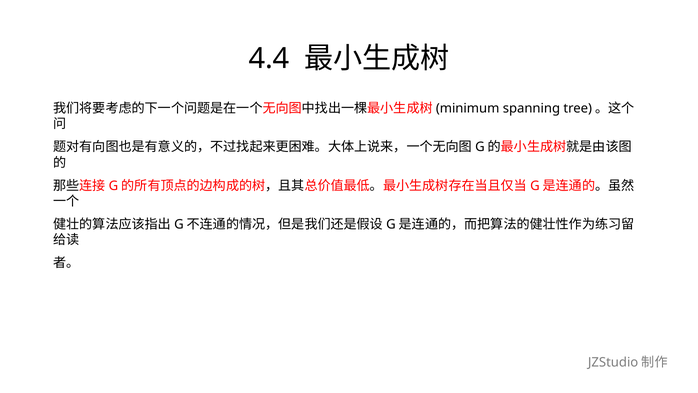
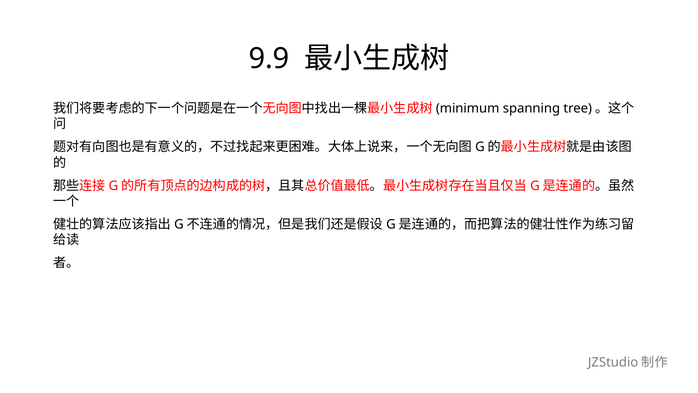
4.4: 4.4 -> 9.9 (269, 59)
